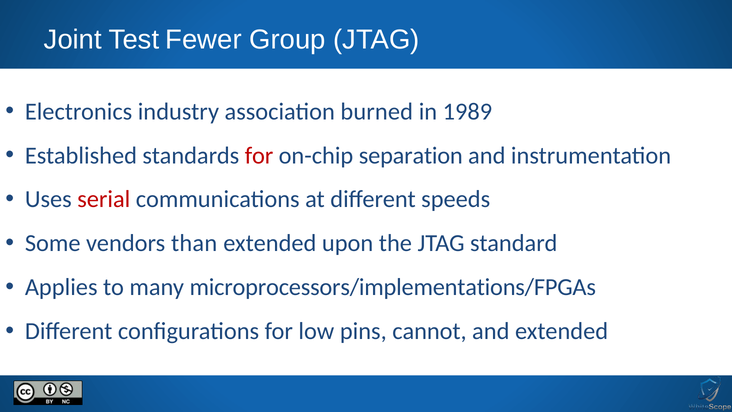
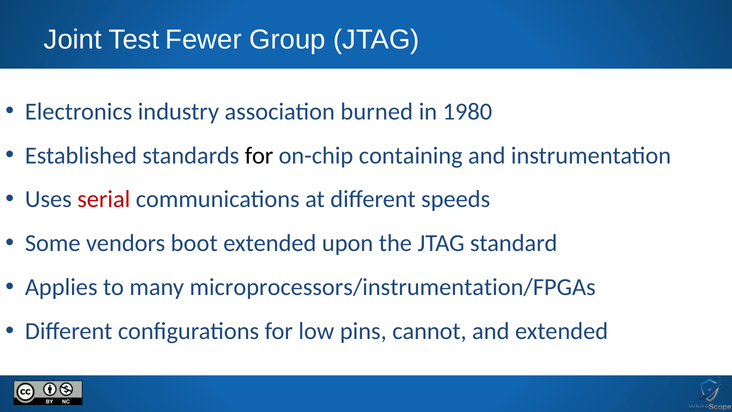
1989: 1989 -> 1980 (467, 111)
for colour: red -> black (259, 155)
separation: separation -> containing (411, 155)
than: than -> boot (194, 243)
microprocessors/implementations/FPGAs: microprocessors/implementations/FPGAs -> microprocessors/instrumentation/FPGAs (393, 287)
